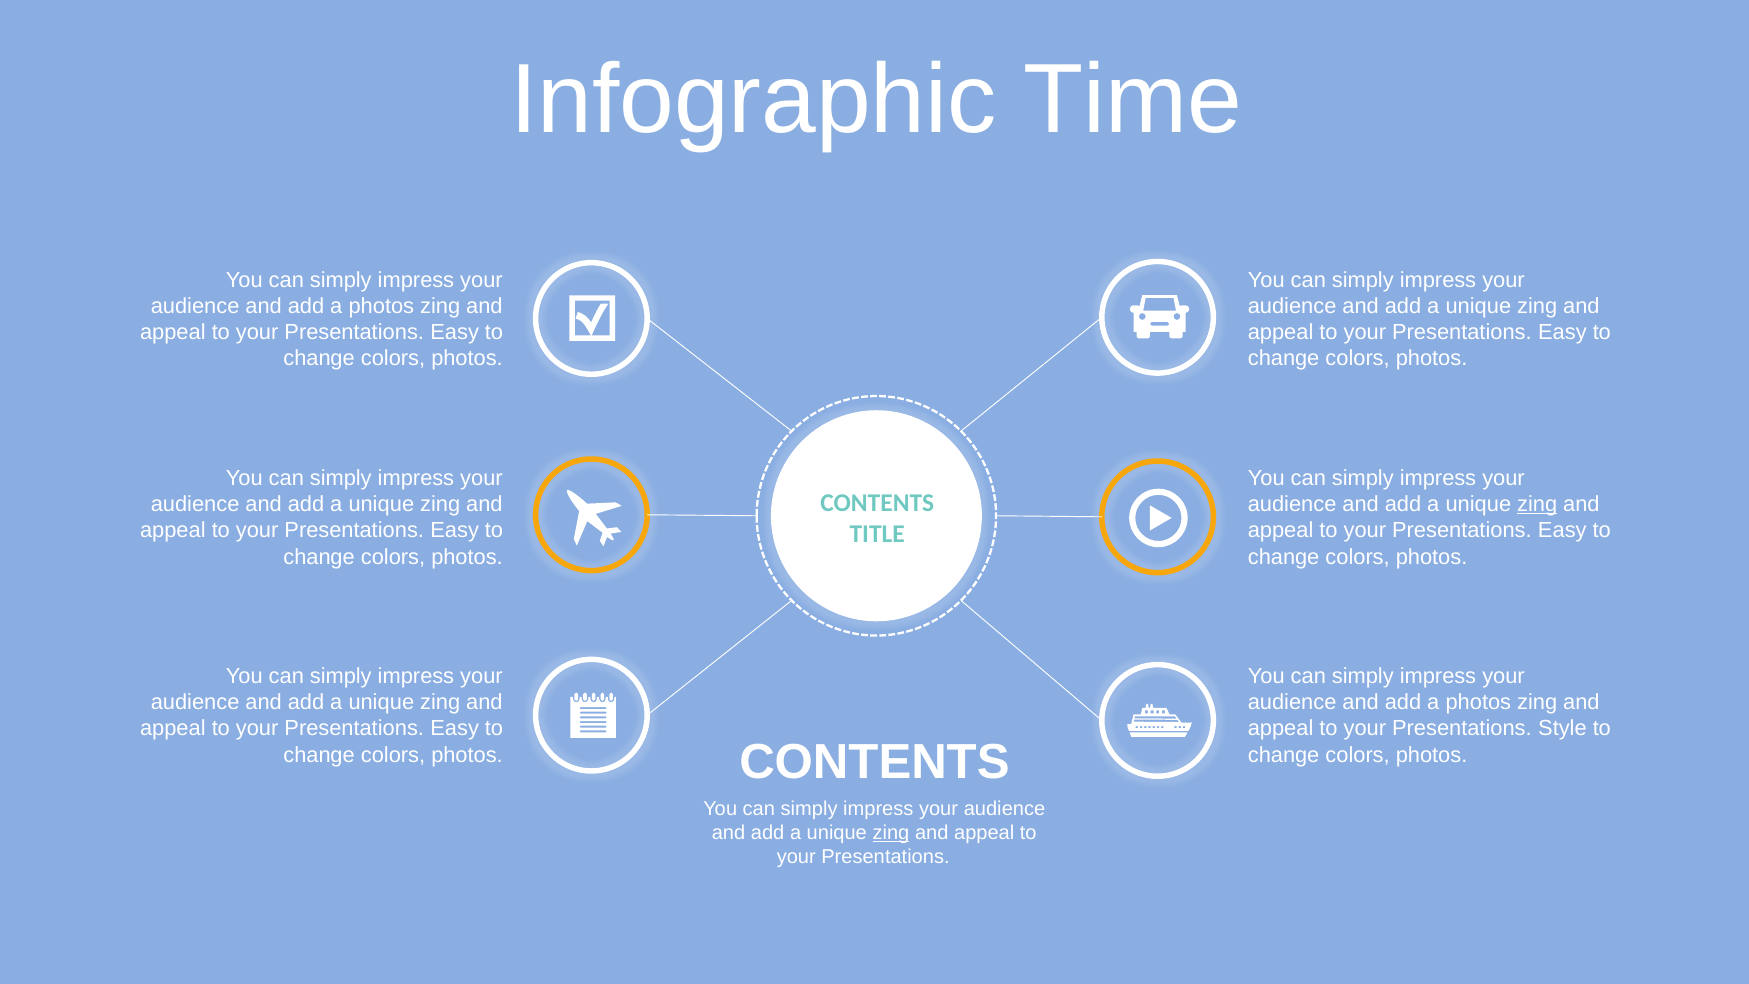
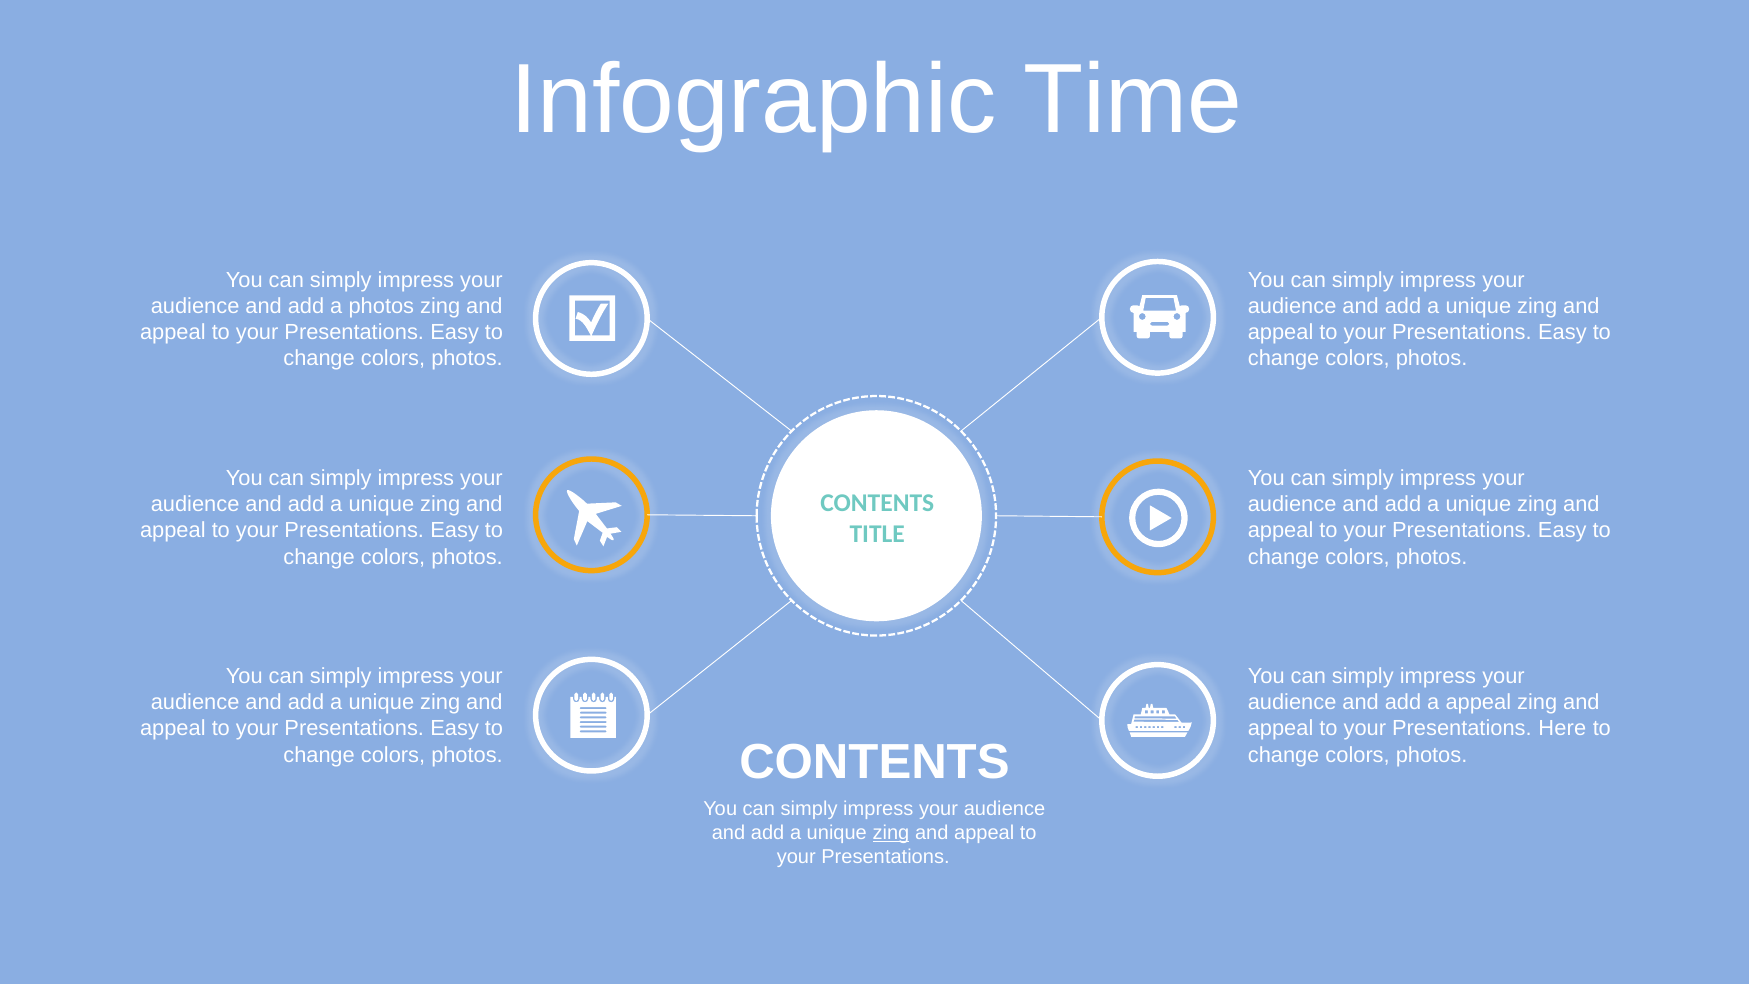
zing underline: present -> none (1537, 504)
photos: photos -> appeal (1478, 702)
Style: Style -> Here (1562, 729)
